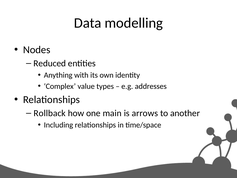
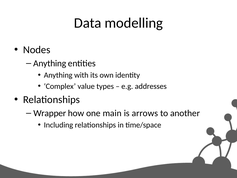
Reduced: Reduced -> Anything (50, 63)
Rollback: Rollback -> Wrapper (50, 113)
